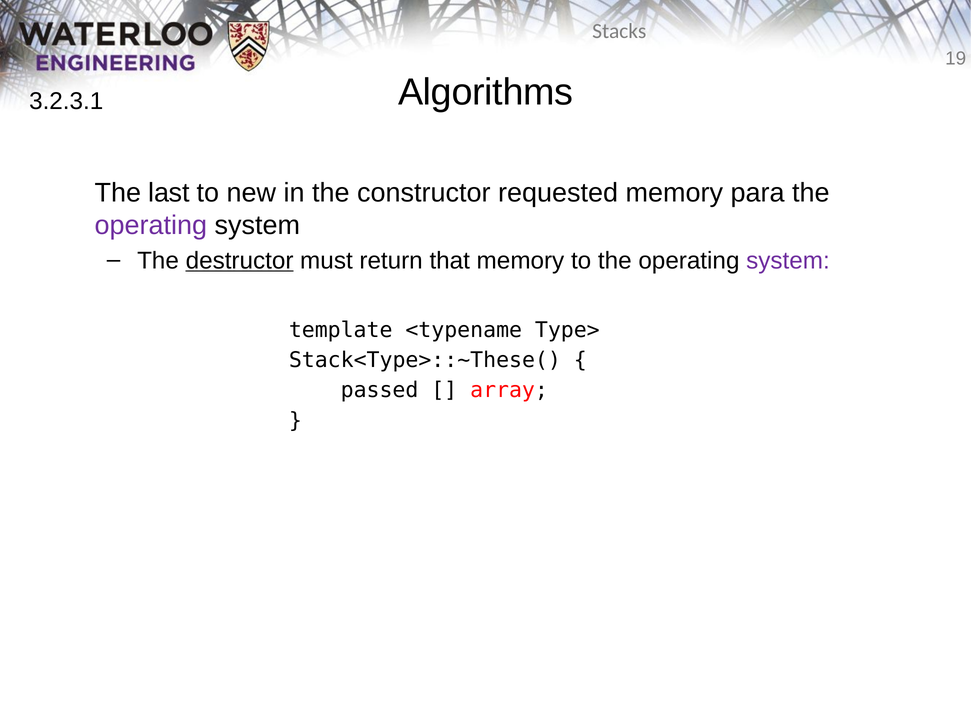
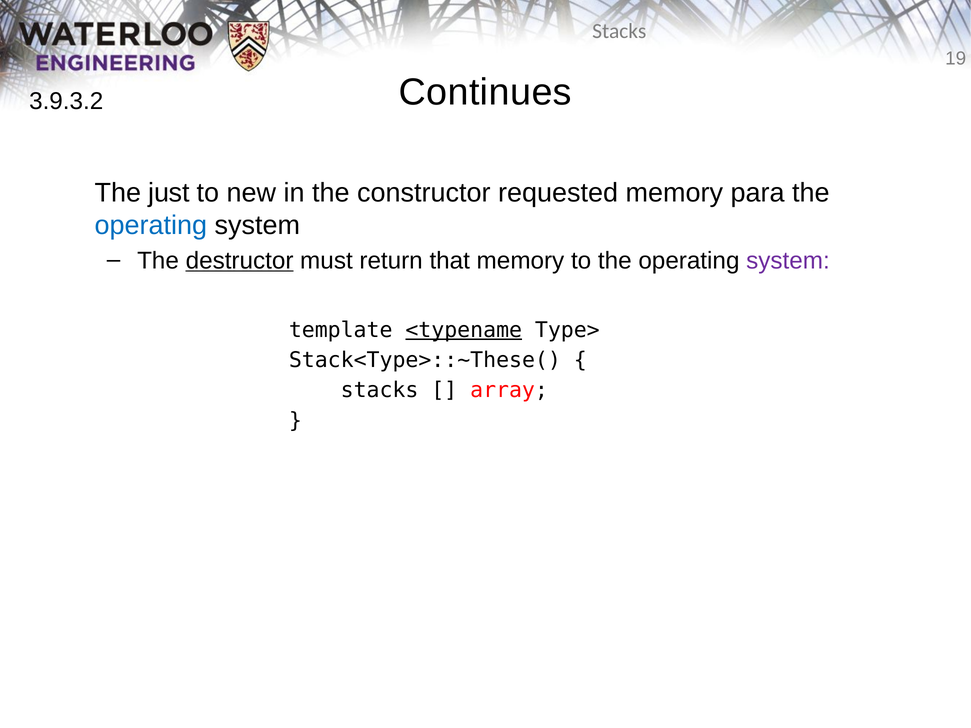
Algorithms: Algorithms -> Continues (485, 92)
3.2.3.1: 3.2.3.1 -> 3.9.3.2 (66, 101)
last: last -> just (169, 193)
operating colour: purple -> blue (151, 225)
<typename underline: none -> present (464, 330)
passed: passed -> stacks (380, 390)
